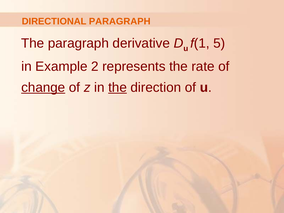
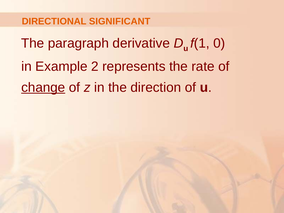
DIRECTIONAL PARAGRAPH: PARAGRAPH -> SIGNIFICANT (120, 21)
5: 5 -> 0 (219, 43)
the underline: present -> none (118, 87)
